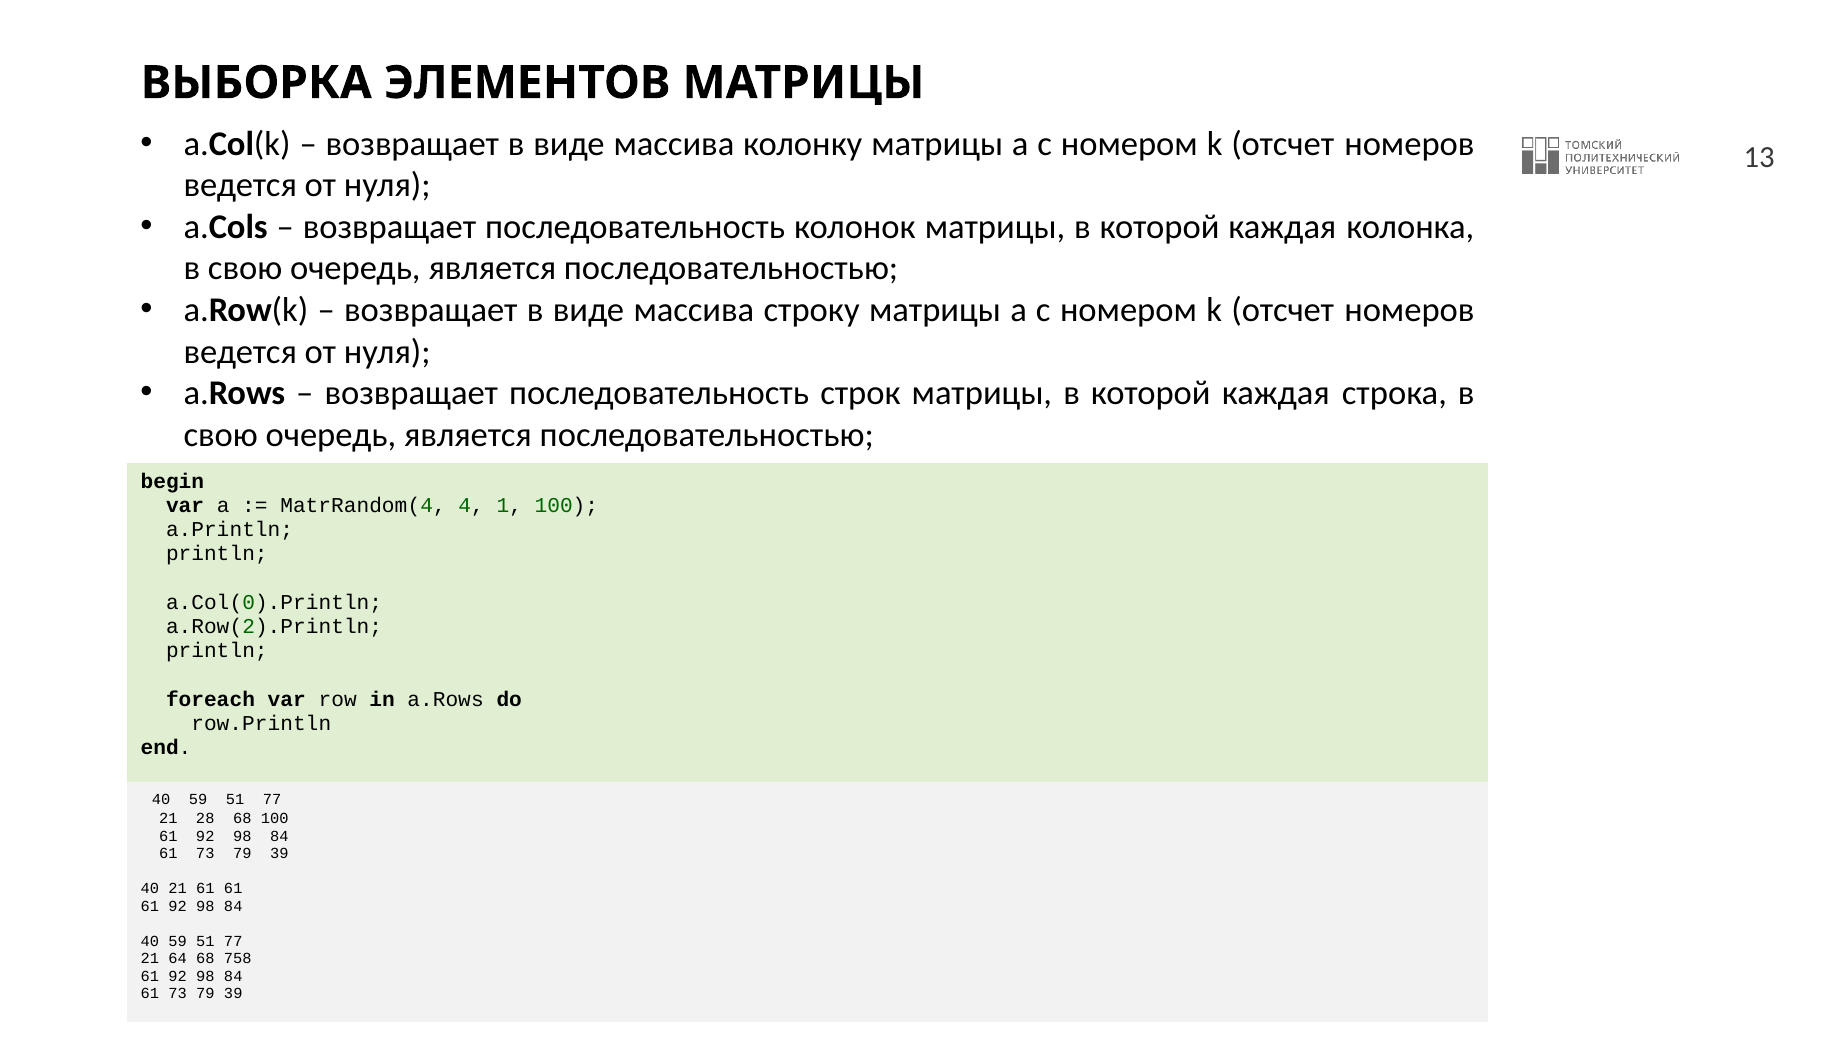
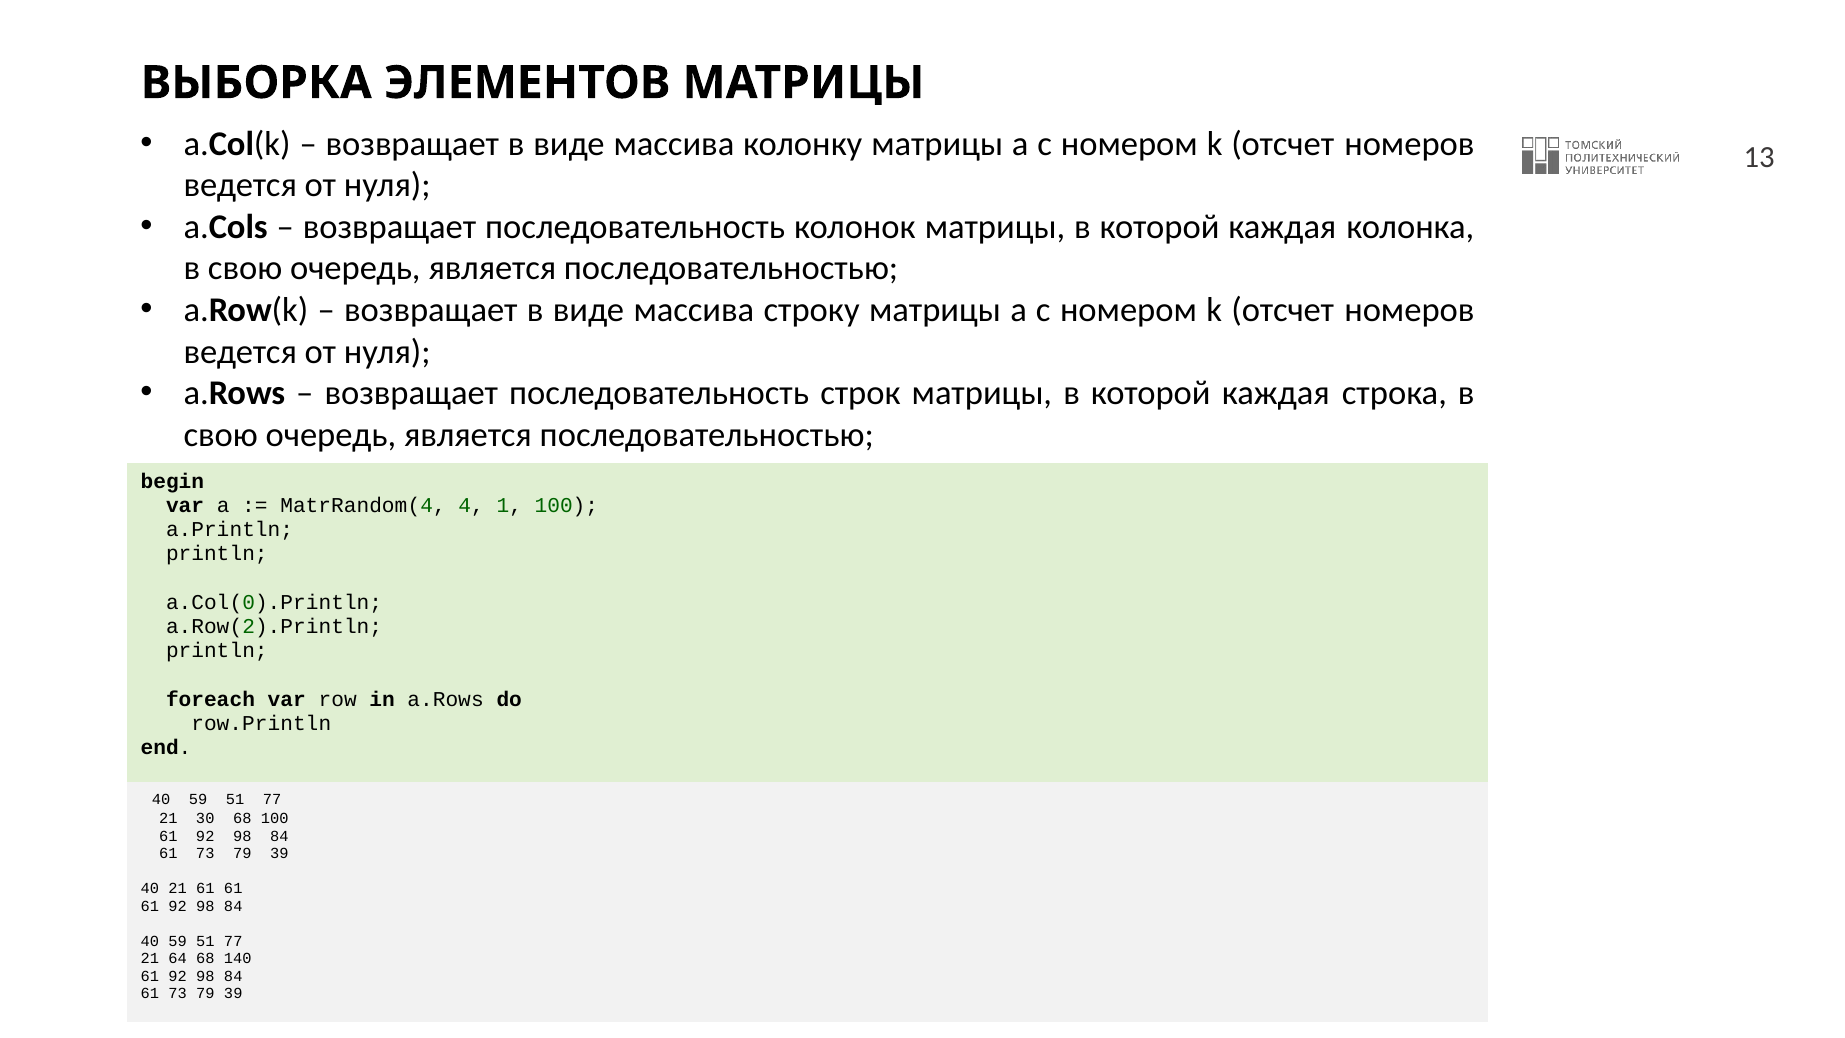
28: 28 -> 30 (205, 818)
758: 758 -> 140 (238, 959)
